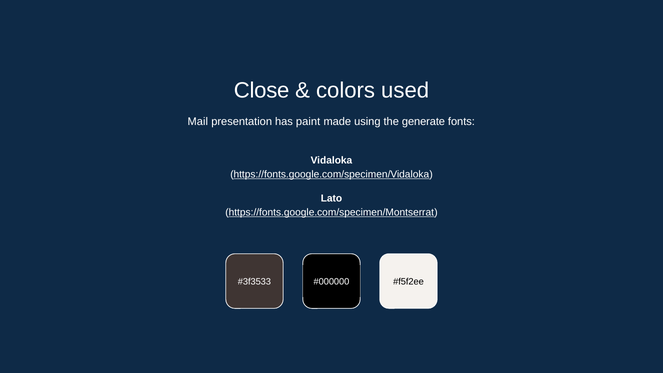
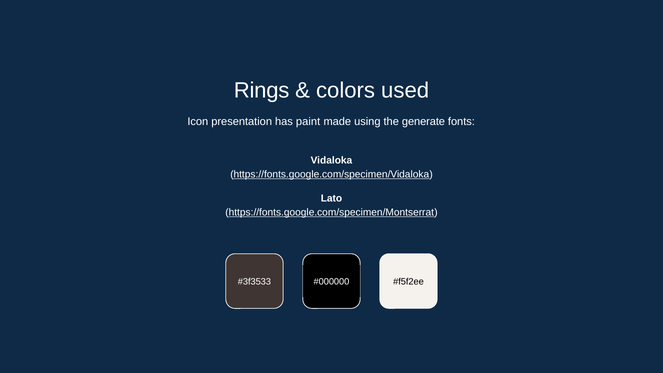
Close: Close -> Rings (262, 91)
Mail: Mail -> Icon (198, 122)
